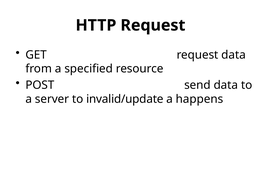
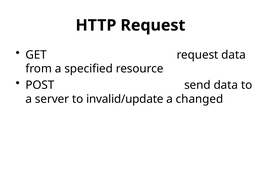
happens: happens -> changed (200, 99)
